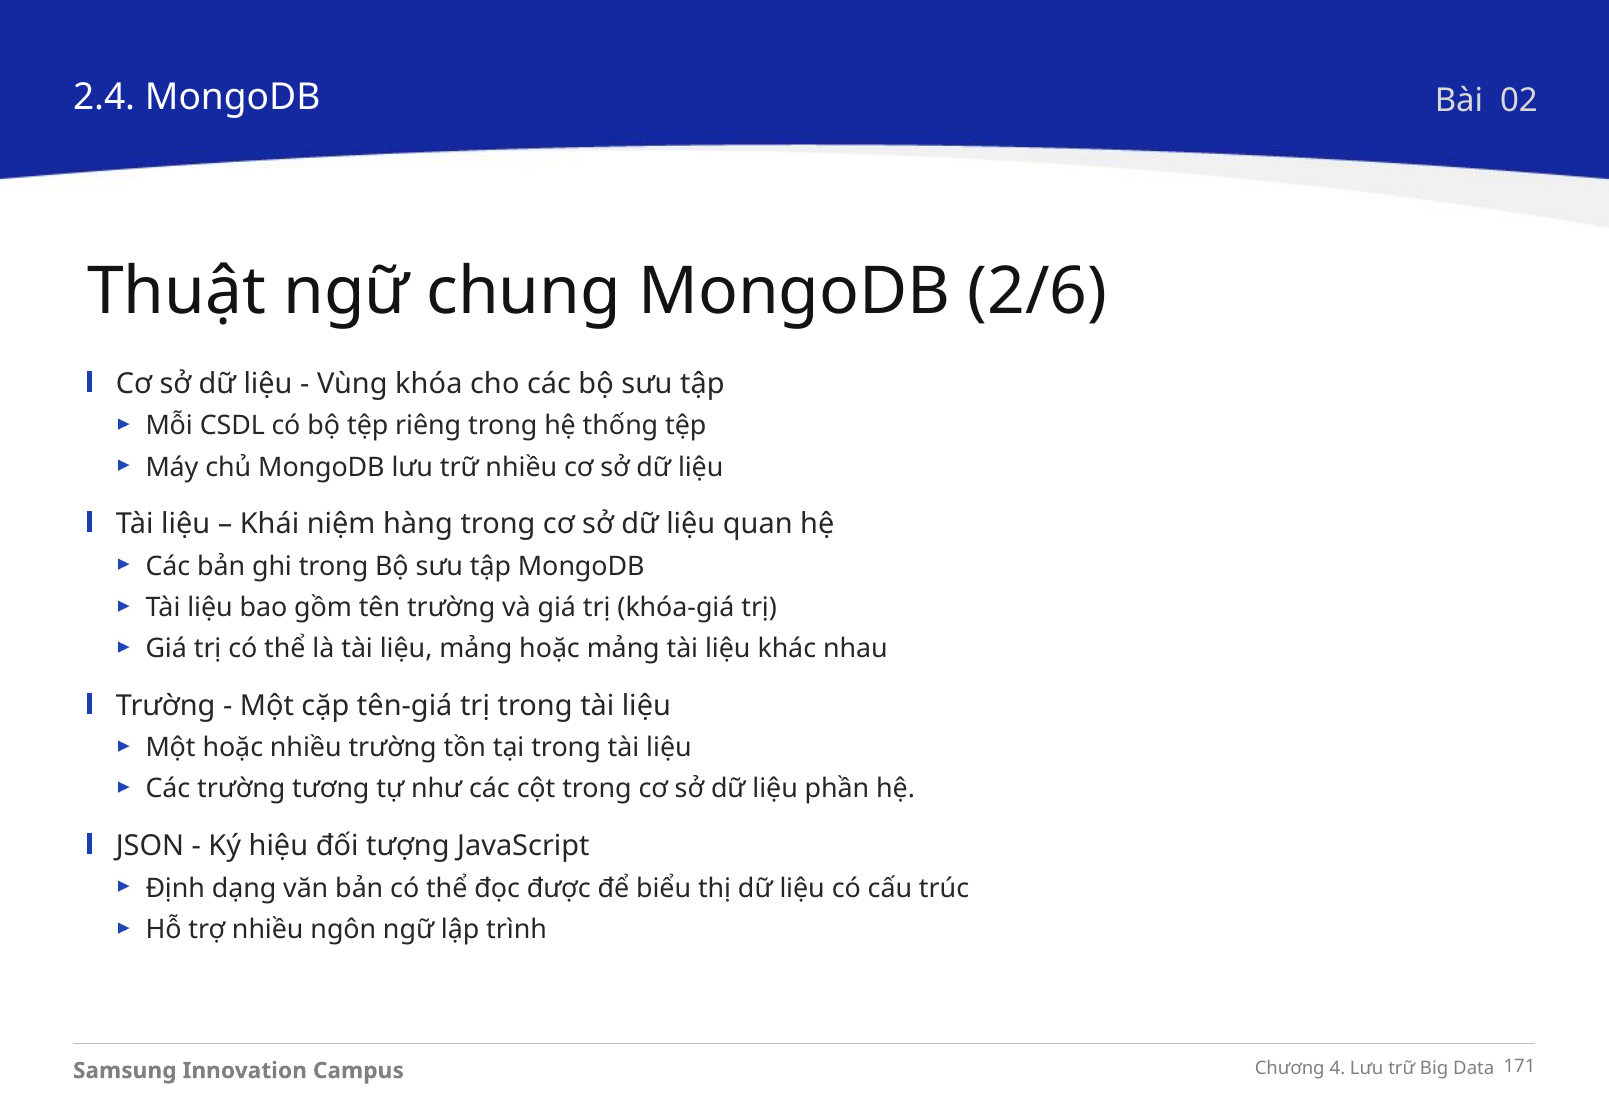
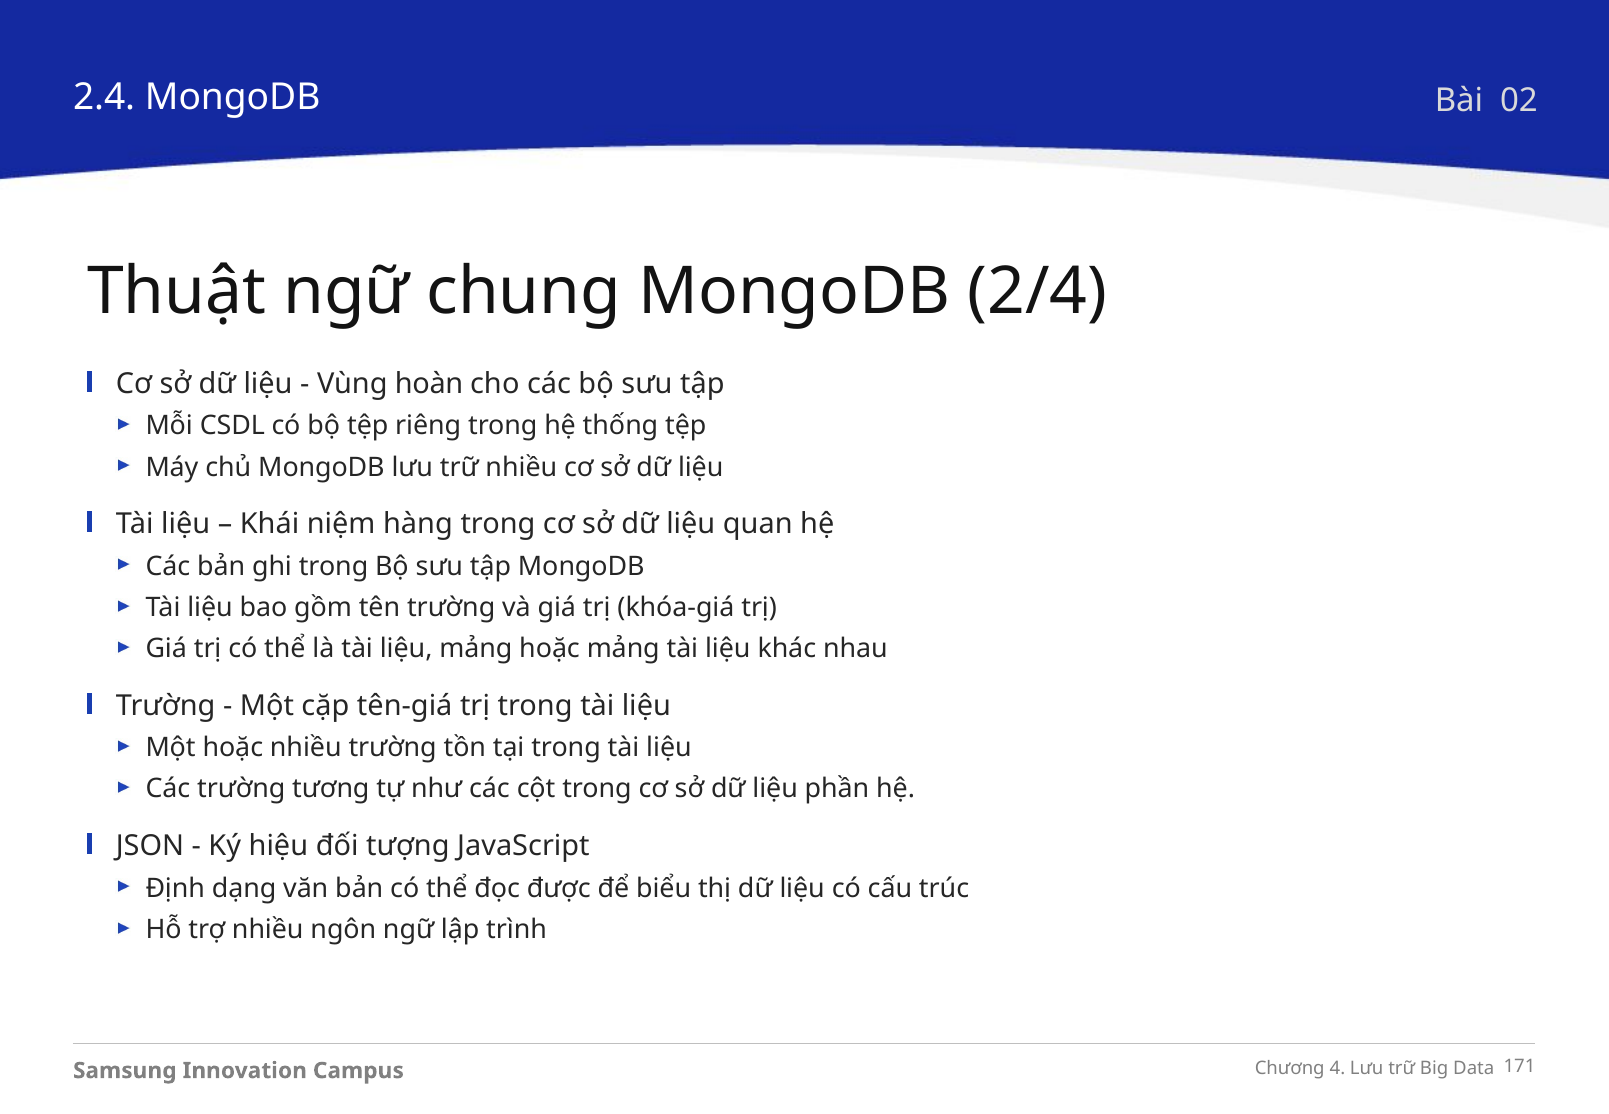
2/6: 2/6 -> 2/4 (1038, 292)
khóa: khóa -> hoàn (429, 383)
